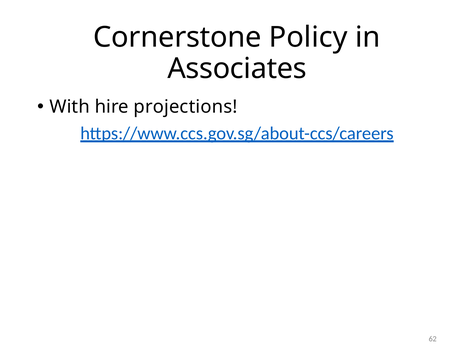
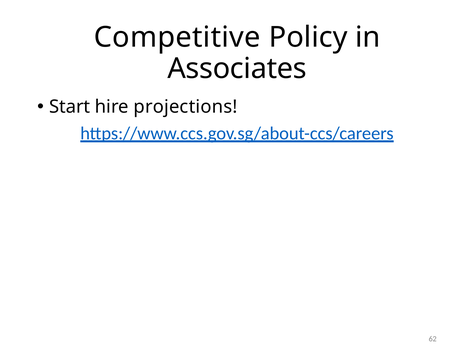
Cornerstone: Cornerstone -> Competitive (177, 37)
With: With -> Start (70, 107)
